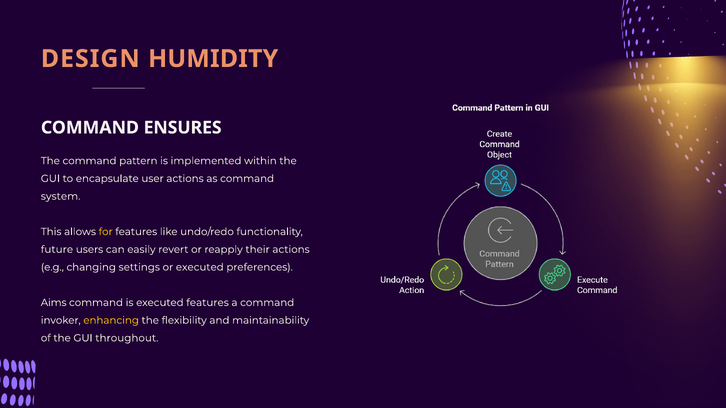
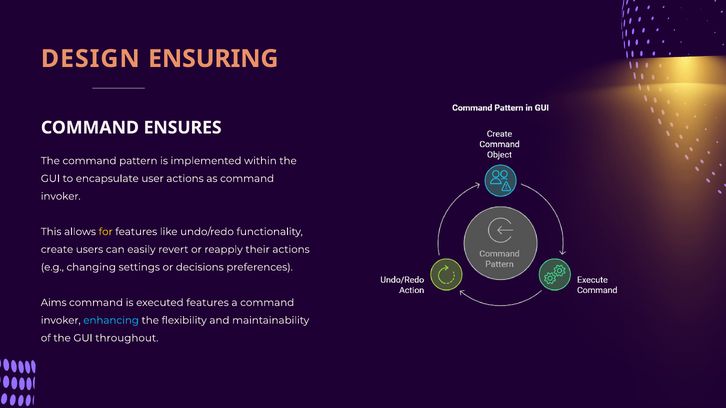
HUMIDITY: HUMIDITY -> ENSURING (213, 59)
system: system -> invoker (61, 196)
future: future -> create (57, 250)
or executed: executed -> decisions (200, 267)
enhancing colour: yellow -> light blue (111, 321)
